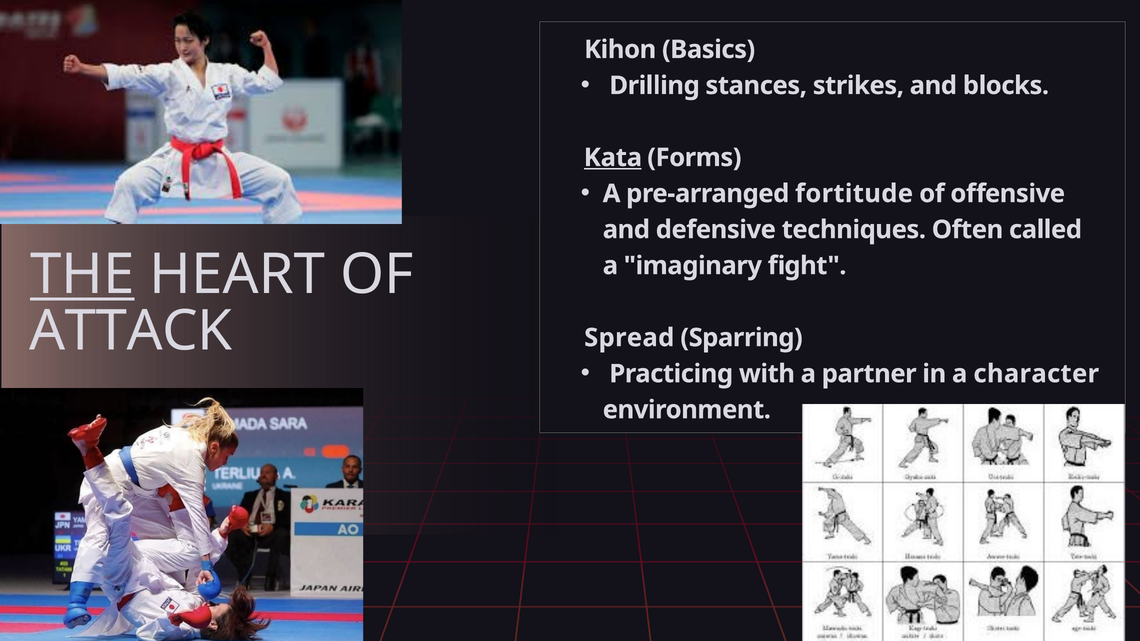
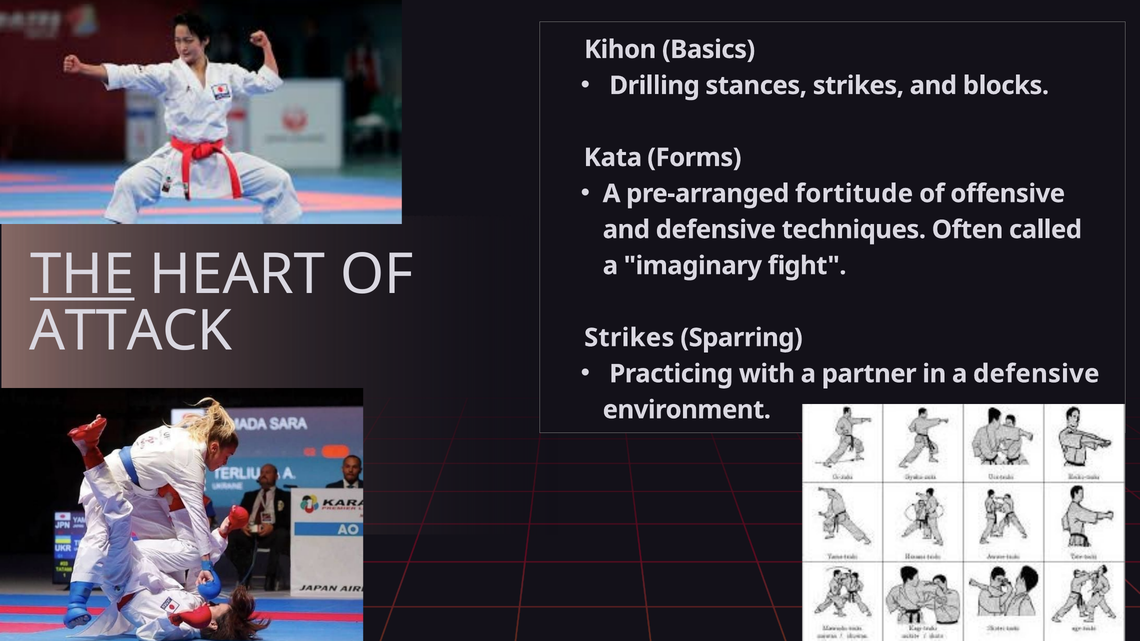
Kata underline: present -> none (613, 158)
Spread: Spread -> Strikes (629, 338)
a character: character -> defensive (1036, 374)
